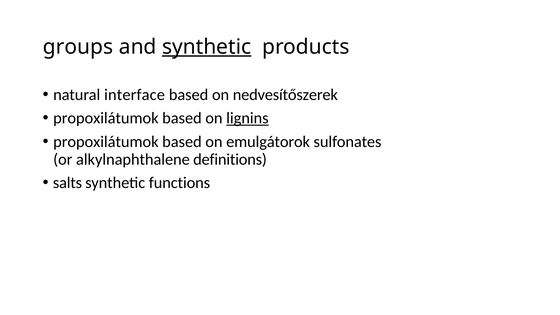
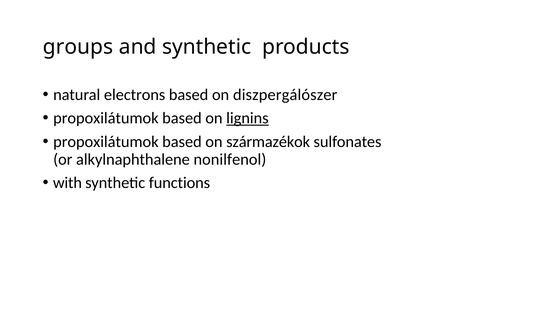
synthetic underline: present -> none (207, 47)
interface: interface -> electrons (135, 95)
nedvesítőszerek: nedvesítőszerek -> diszpergálószer (285, 95)
emulgátorok: emulgátorok -> származékok (268, 142)
definitions: definitions -> nonilfenol (230, 159)
salts: salts -> with (67, 183)
